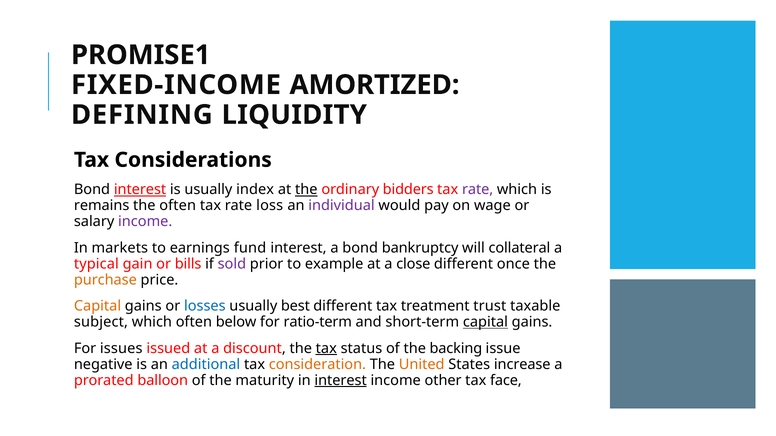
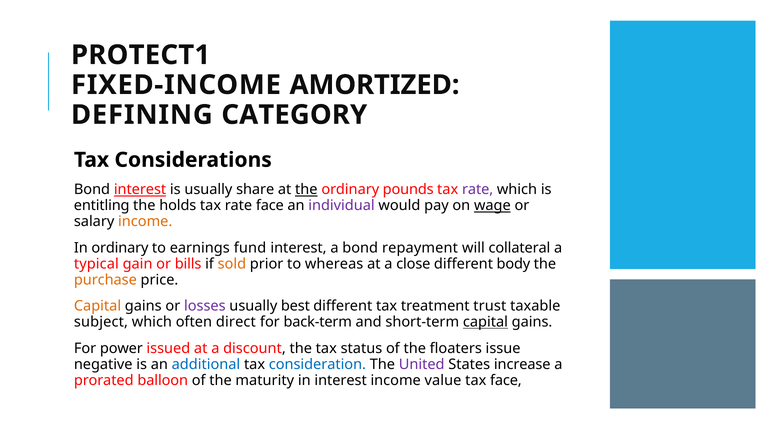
PROMISE1: PROMISE1 -> PROTECT1 (141, 55)
LIQUIDITY: LIQUIDITY -> CATEGORY (294, 115)
index: index -> share (255, 190)
bidders: bidders -> pounds (408, 190)
remains: remains -> entitling (102, 206)
the often: often -> holds (178, 206)
rate loss: loss -> face (270, 206)
wage underline: none -> present (492, 206)
income colour: purple -> orange (145, 222)
In markets: markets -> ordinary (120, 248)
bankruptcy: bankruptcy -> repayment (420, 248)
sold colour: purple -> orange (232, 264)
example: example -> whereas (334, 264)
once: once -> body (513, 264)
losses colour: blue -> purple (205, 306)
below: below -> direct (236, 322)
ratio-term: ratio-term -> back-term (318, 322)
issues: issues -> power (121, 349)
tax underline: present -> none (326, 349)
backing: backing -> floaters (456, 349)
consideration colour: orange -> blue (317, 365)
United colour: orange -> purple (422, 365)
interest underline: present -> none (341, 381)
other: other -> value (443, 381)
